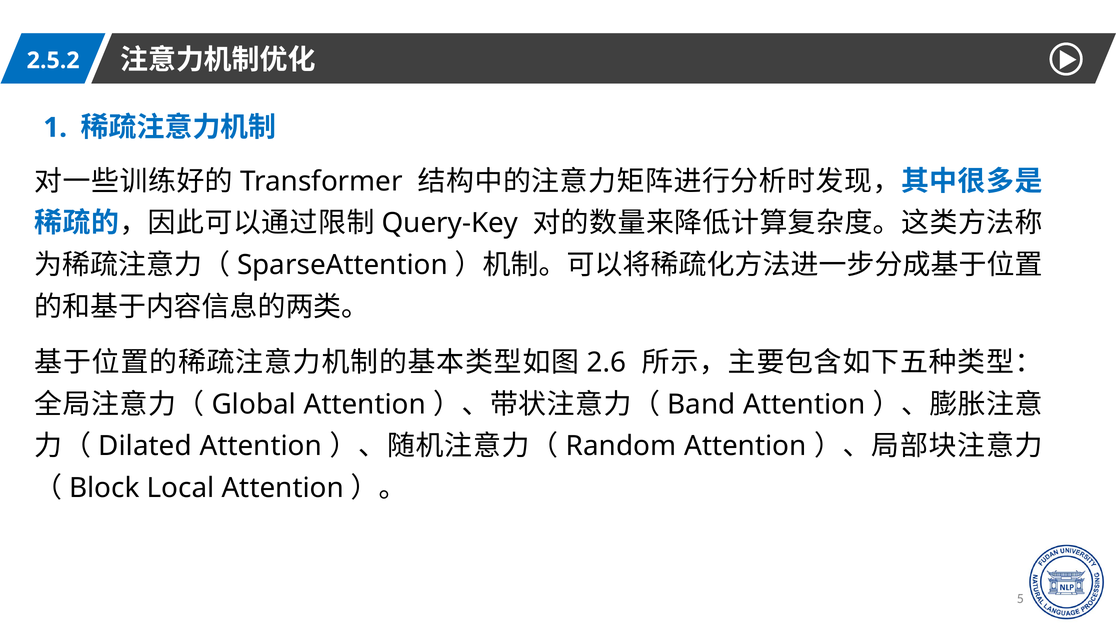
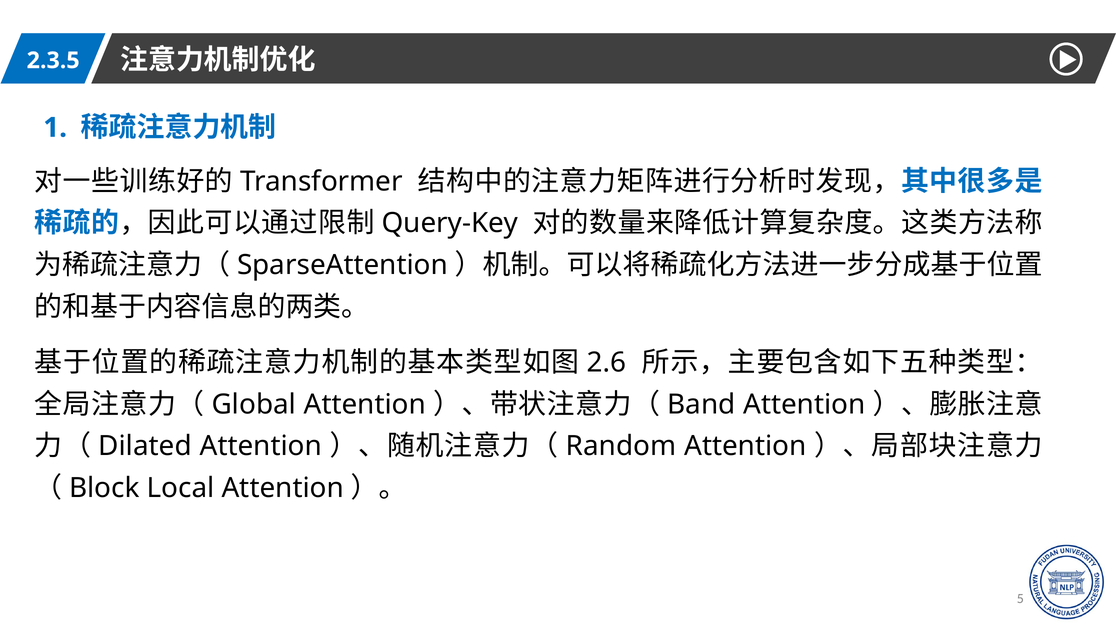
2.5.2: 2.5.2 -> 2.3.5 (53, 61)
